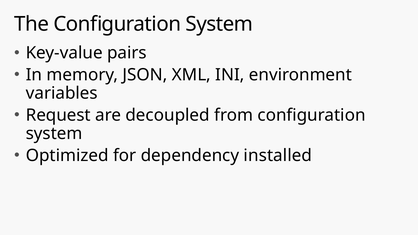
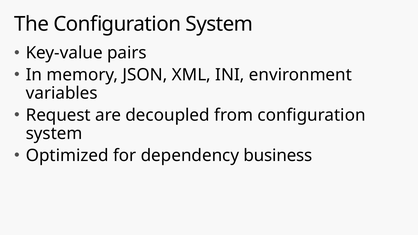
installed: installed -> business (278, 155)
